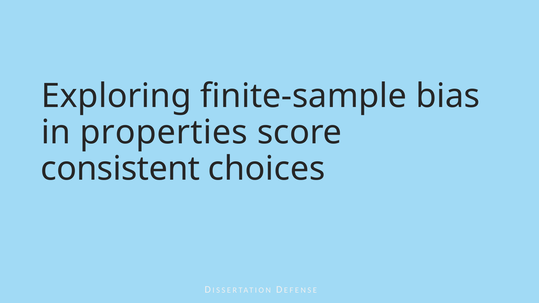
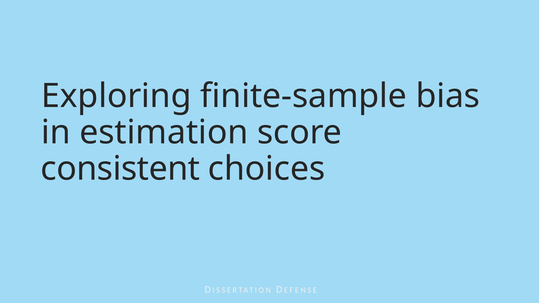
properties: properties -> estimation (164, 132)
